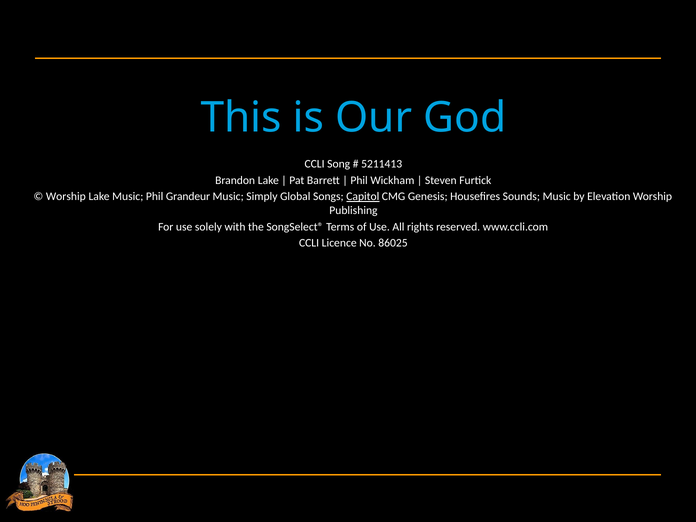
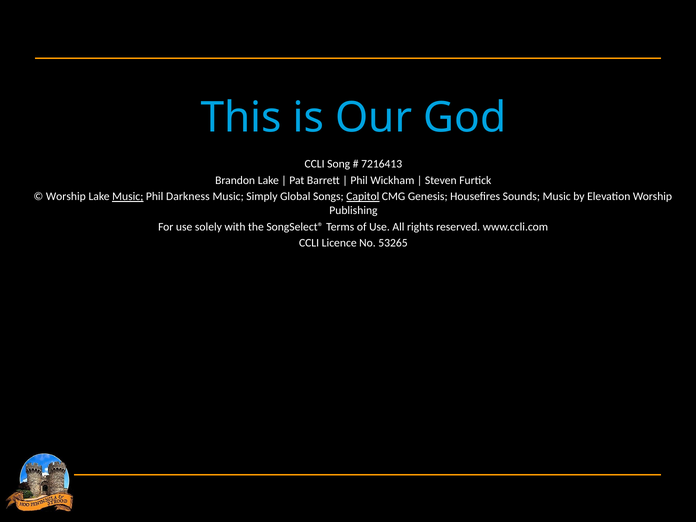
5211413: 5211413 -> 7216413 (382, 164)
Music underline: none -> present (128, 197)
Grandeur: Grandeur -> Darkness (188, 197)
86025: 86025 -> 53265 (393, 243)
